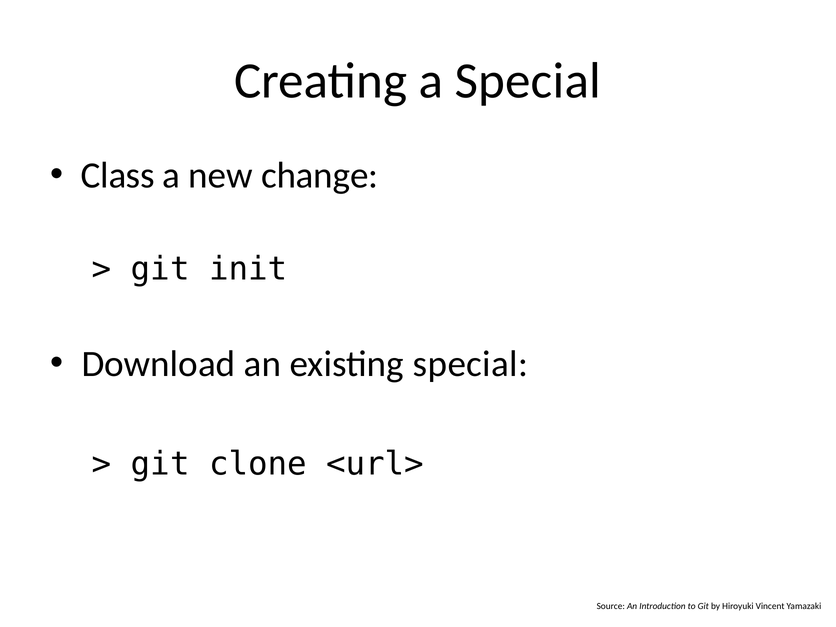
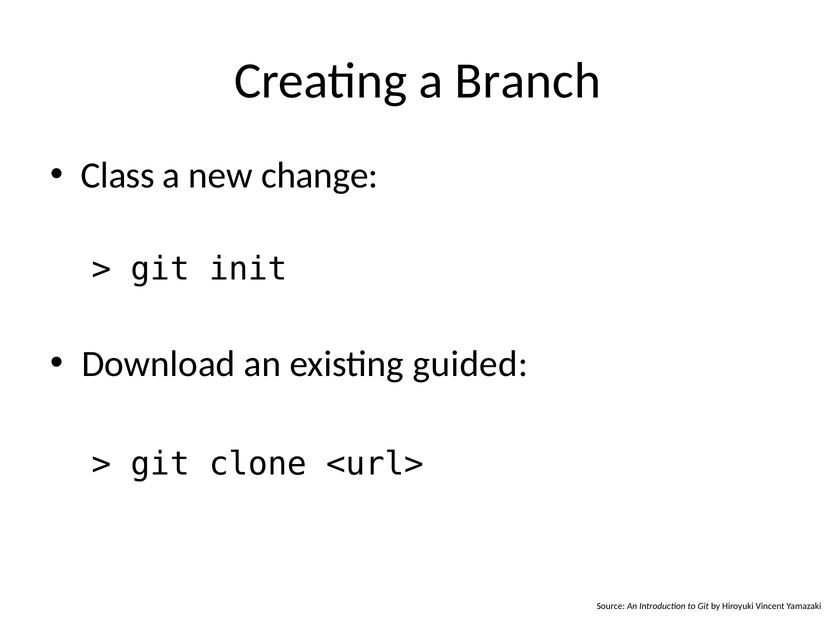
a Special: Special -> Branch (528, 81)
existing special: special -> guided (471, 364)
